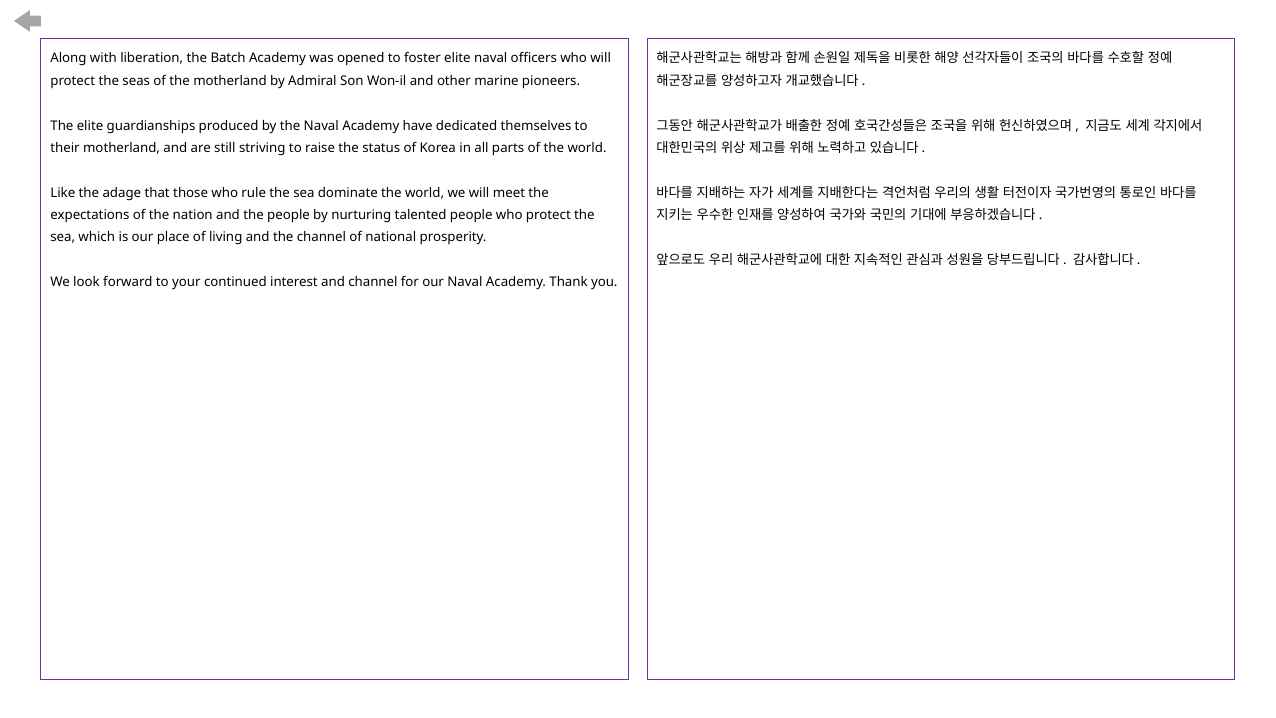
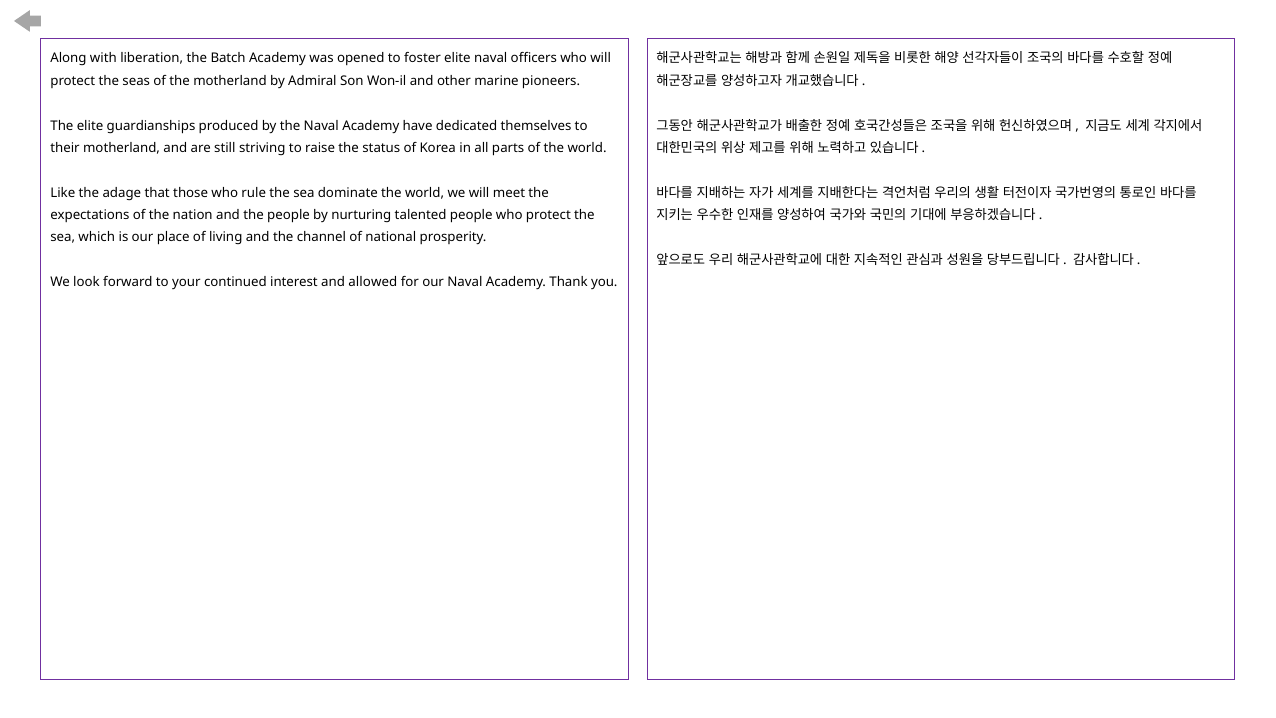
and channel: channel -> allowed (373, 282)
